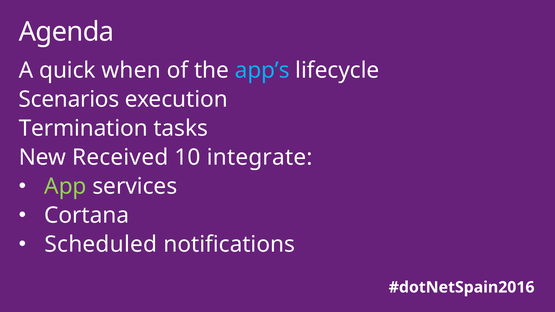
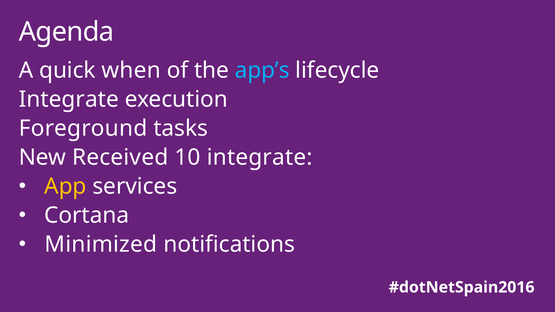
Scenarios: Scenarios -> Integrate (69, 99)
Termination: Termination -> Foreground (83, 128)
App colour: light green -> yellow (65, 186)
Scheduled: Scheduled -> Minimized (101, 244)
